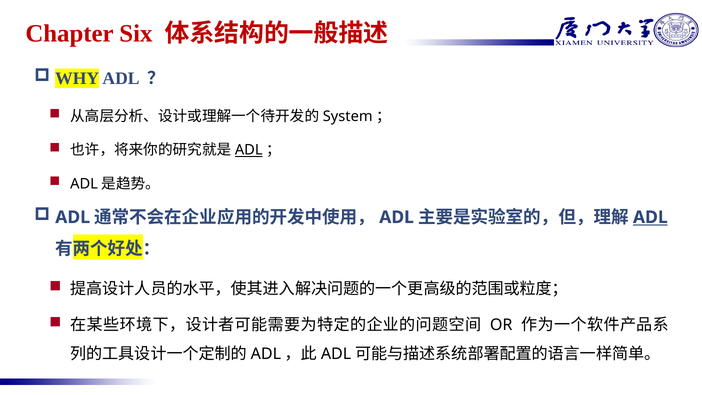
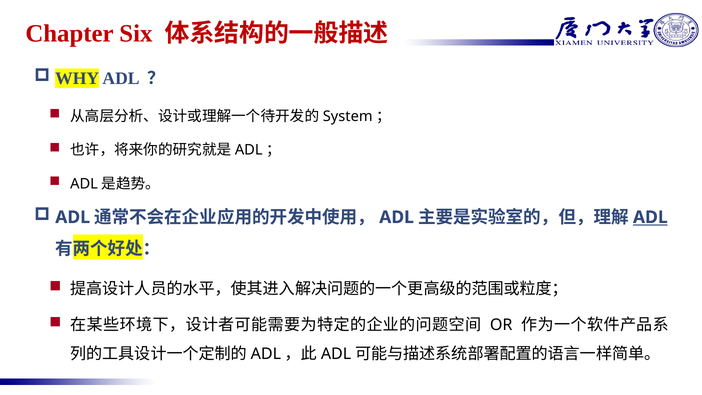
ADL underline: present -> none (249, 150)
